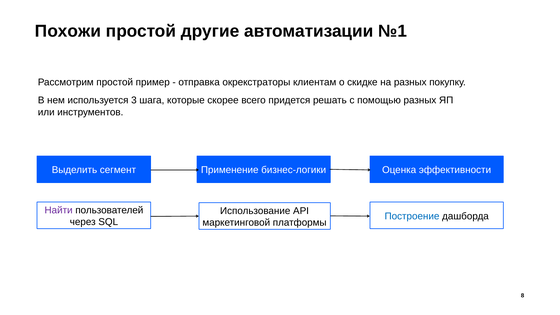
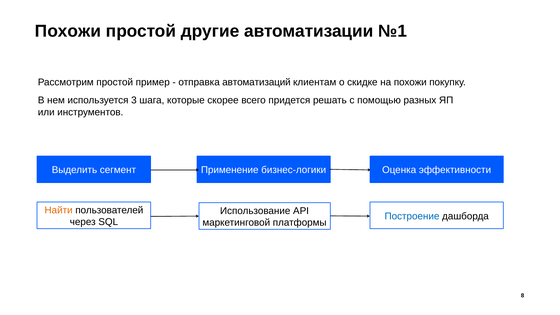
окрекстраторы: окрекстраторы -> автоматизаций (256, 82)
на разных: разных -> похожи (410, 82)
Найти colour: purple -> orange (59, 210)
